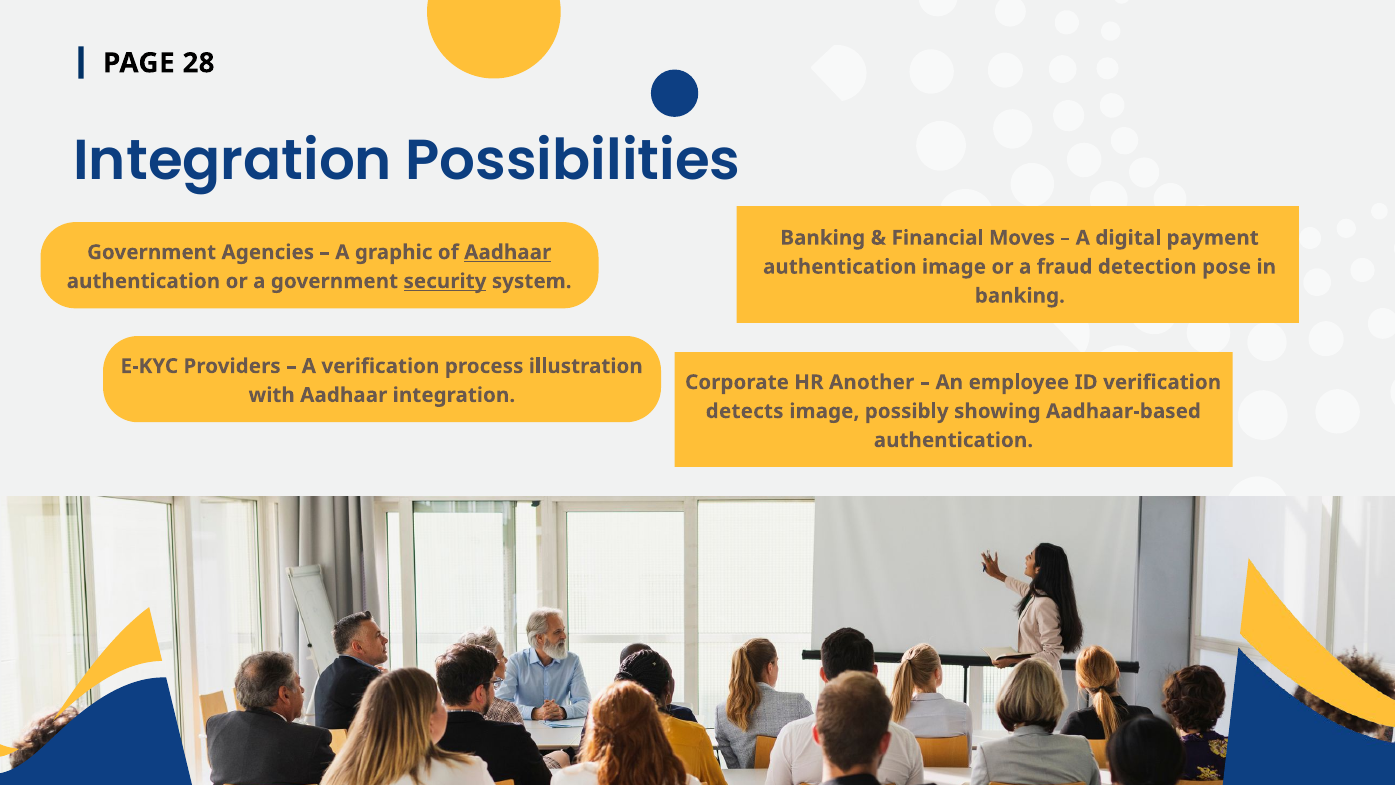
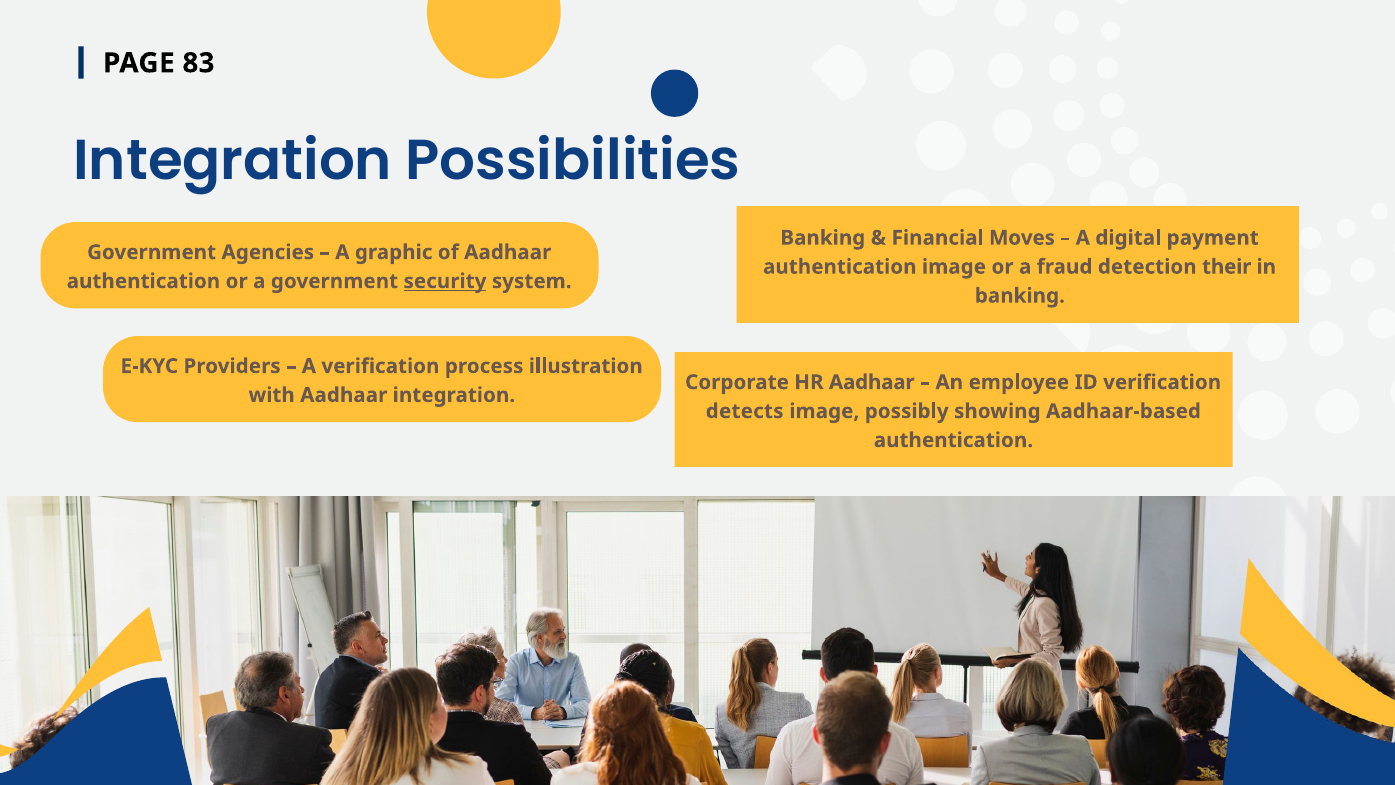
28: 28 -> 83 (199, 63)
Aadhaar underline: present -> none (508, 252)
pose: pose -> their (1227, 267)
HR Another: Another -> Aadhaar (872, 382)
